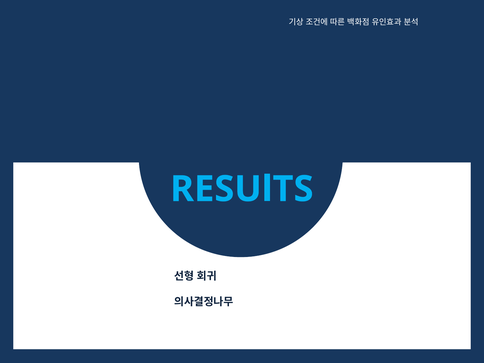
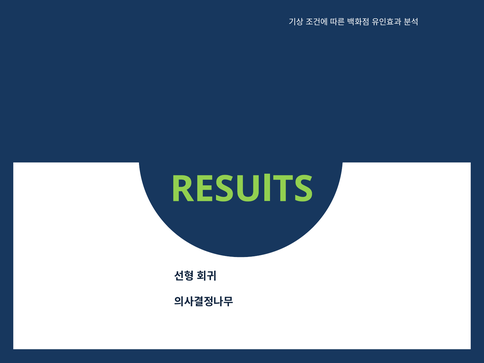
RESUlTS colour: light blue -> light green (242, 189)
